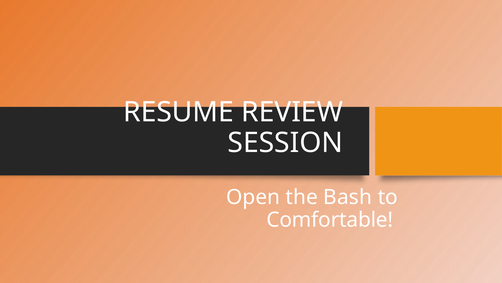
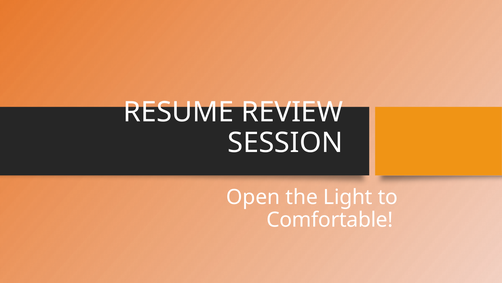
Bash: Bash -> Light (348, 197)
